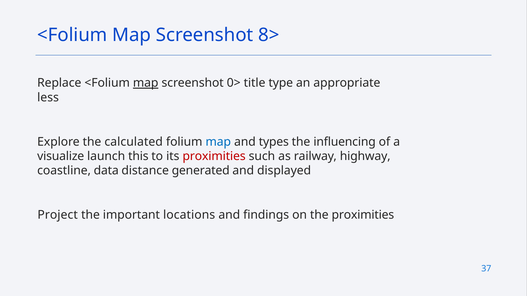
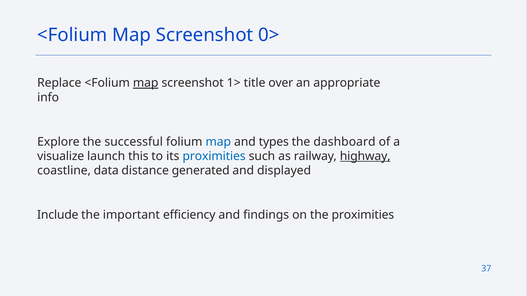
8>: 8> -> 0> (269, 35)
0>: 0> -> 1> (234, 83)
type: type -> over (281, 83)
less: less -> info (48, 98)
calculated: calculated -> successful (134, 142)
influencing: influencing -> dashboard (344, 142)
proximities colour: red -> blue (214, 156)
highway underline: none -> present (365, 156)
Project: Project -> Include (58, 215)
locations: locations -> efficiency (189, 215)
